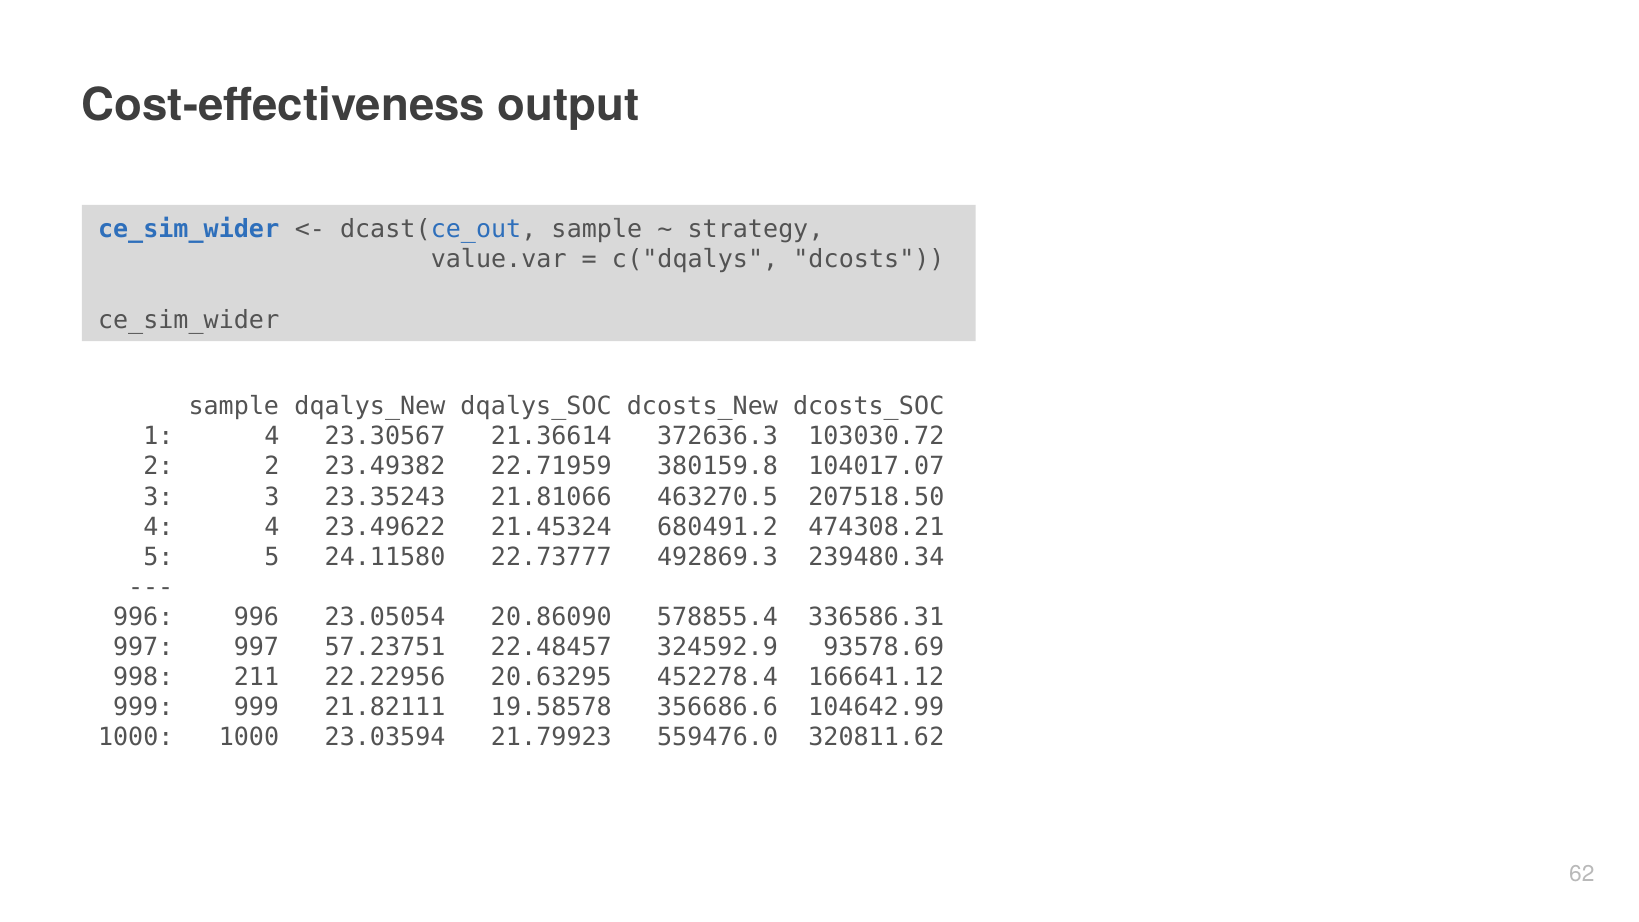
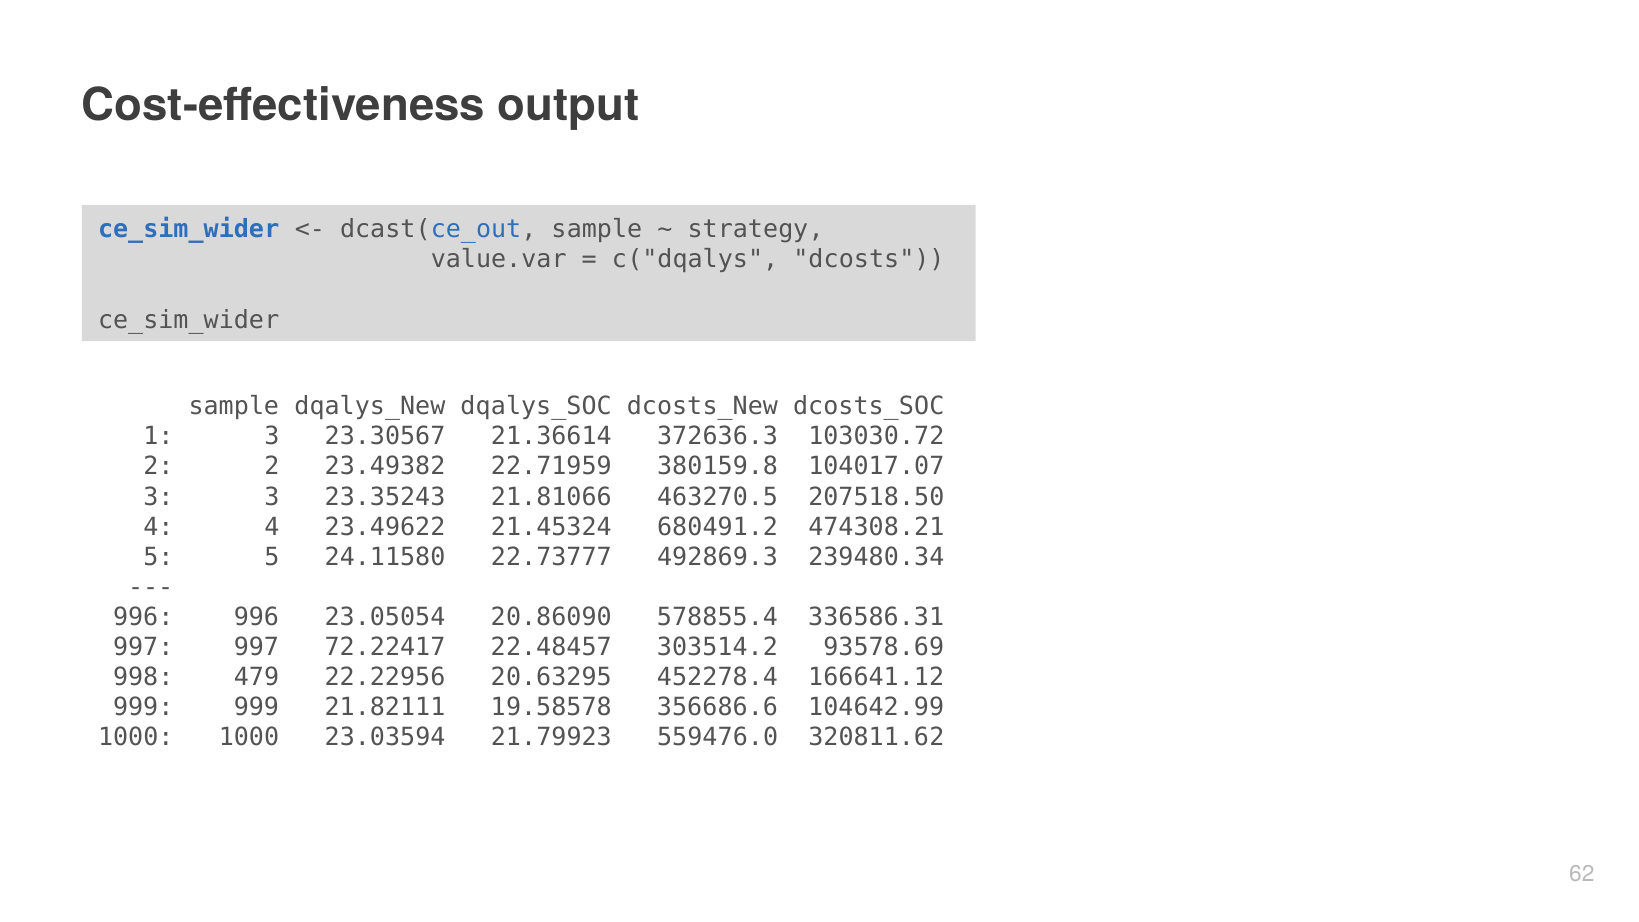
1 4: 4 -> 3 (272, 437)
57.23751: 57.23751 -> 72.22417 (385, 647)
324592.9: 324592.9 -> 303514.2 (717, 647)
211: 211 -> 479 (256, 677)
